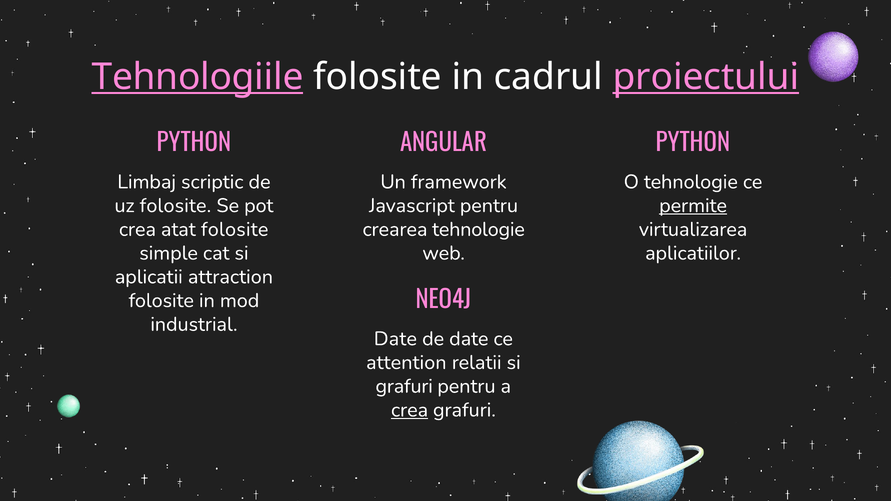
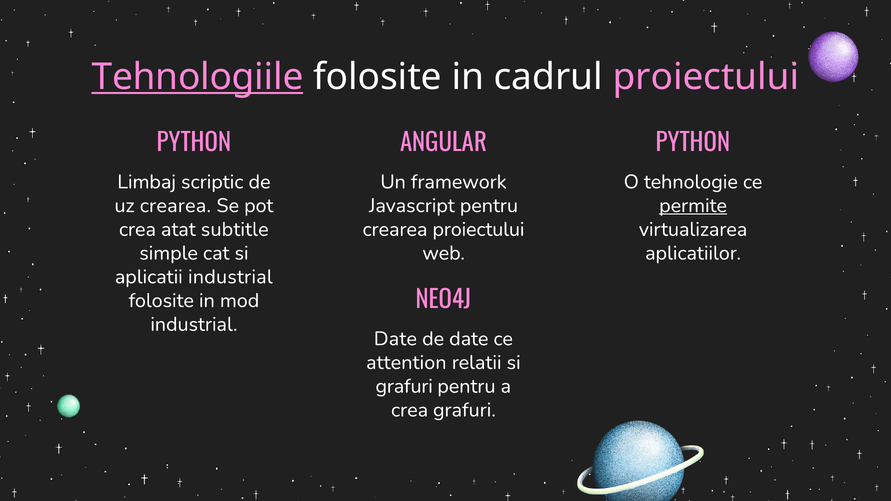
proiectului underline: present -> none (706, 77)
uz folosite: folosite -> crearea (175, 206)
atat folosite: folosite -> subtitle (235, 229)
crearea tehnologie: tehnologie -> proiectului (478, 229)
aplicatii attraction: attraction -> industrial (230, 277)
crea underline: present -> none (410, 410)
